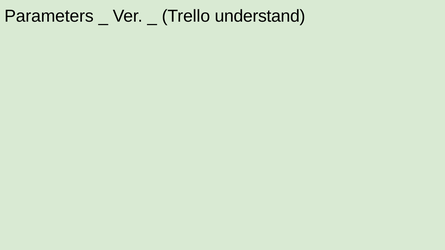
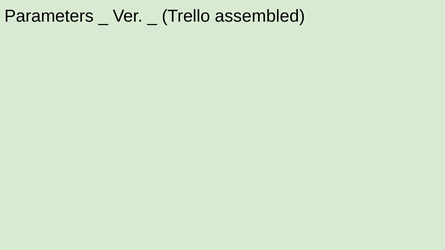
understand: understand -> assembled (260, 16)
